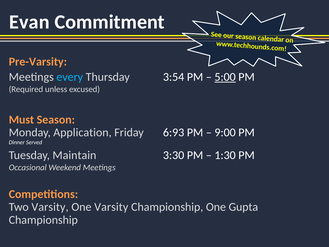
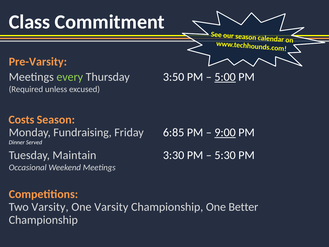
Evan: Evan -> Class (29, 22)
every colour: light blue -> light green (70, 77)
3:54: 3:54 -> 3:50 (174, 77)
Must: Must -> Costs (21, 120)
Application: Application -> Fundraising (83, 132)
6:93: 6:93 -> 6:85 (174, 132)
9:00 underline: none -> present (225, 132)
1:30: 1:30 -> 5:30 (225, 155)
Gupta: Gupta -> Better (243, 207)
